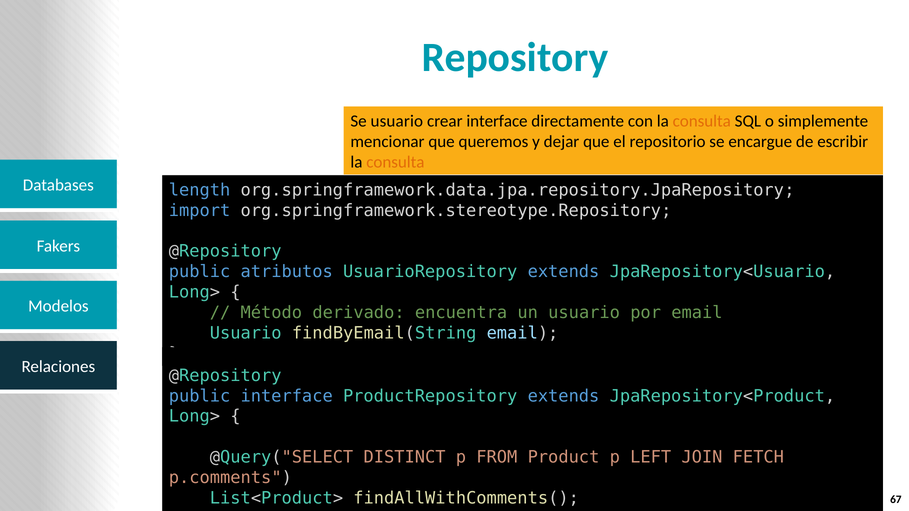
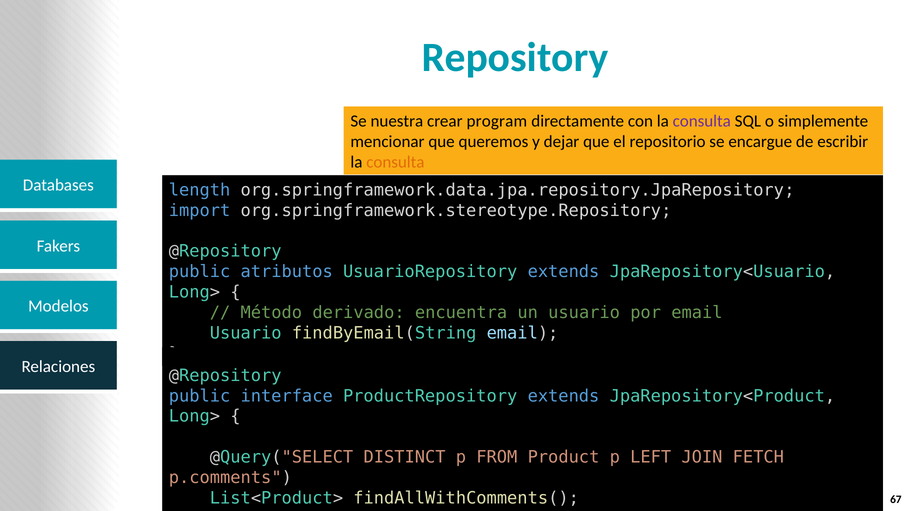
Se usuario: usuario -> nuestra (397, 121)
crear interface: interface -> program (497, 121)
consulta colour: orange -> purple (702, 121)
